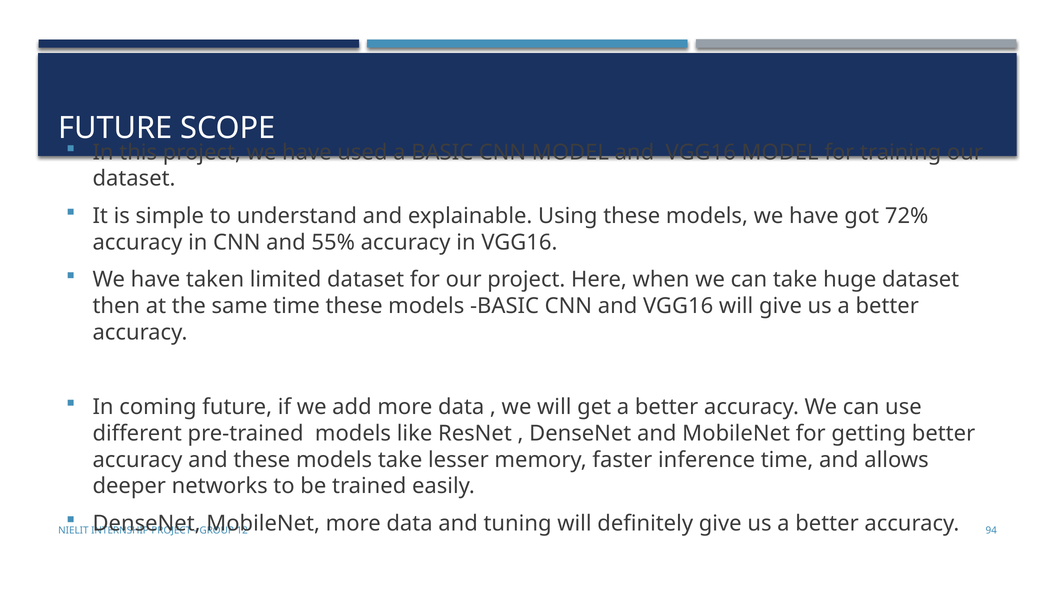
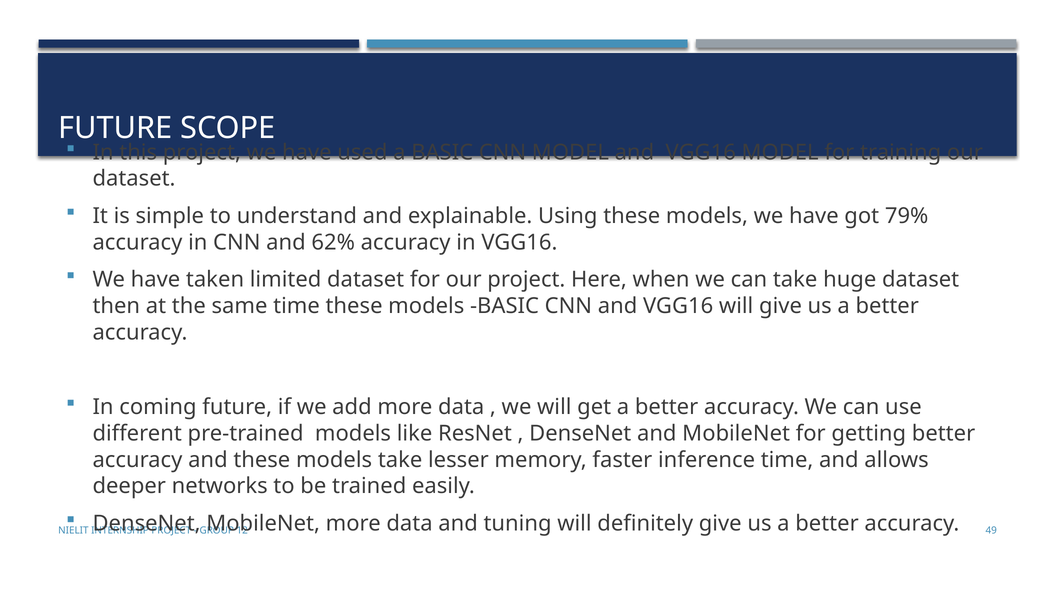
72%: 72% -> 79% (907, 216)
55%: 55% -> 62% (333, 243)
94: 94 -> 49 (991, 531)
